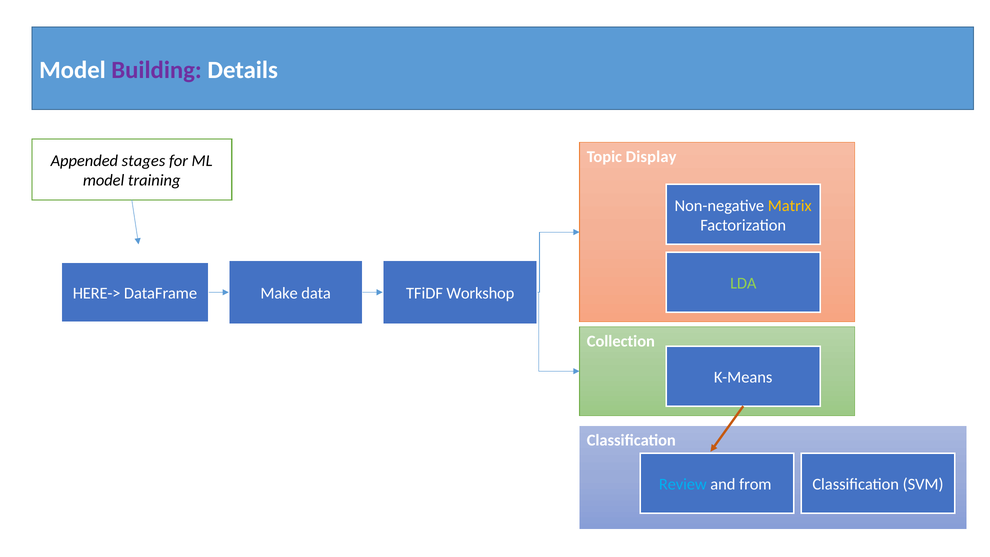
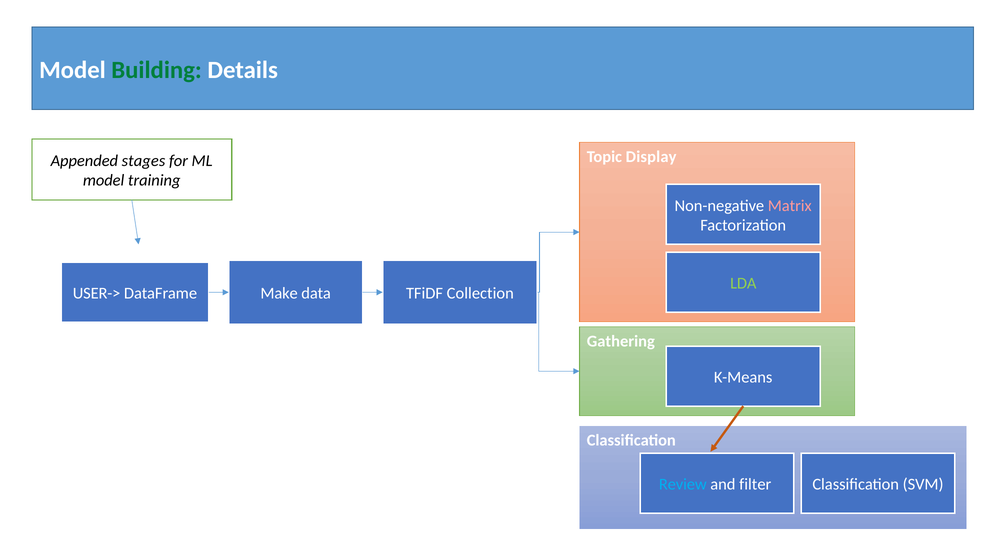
Building colour: purple -> green (157, 70)
Matrix colour: yellow -> pink (790, 206)
HERE->: HERE-> -> USER-> (97, 293)
Workshop: Workshop -> Collection (480, 293)
Collection: Collection -> Gathering (621, 341)
from: from -> filter (755, 484)
